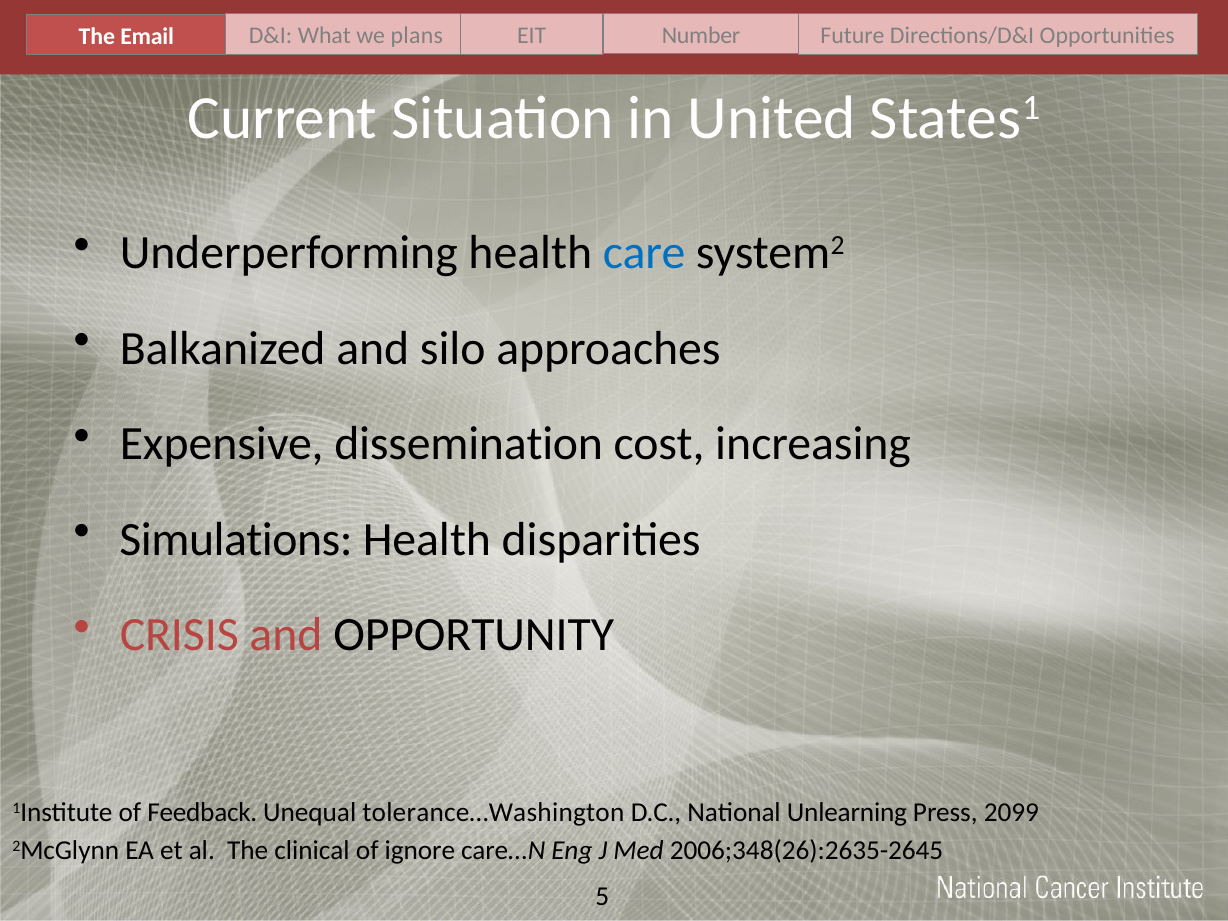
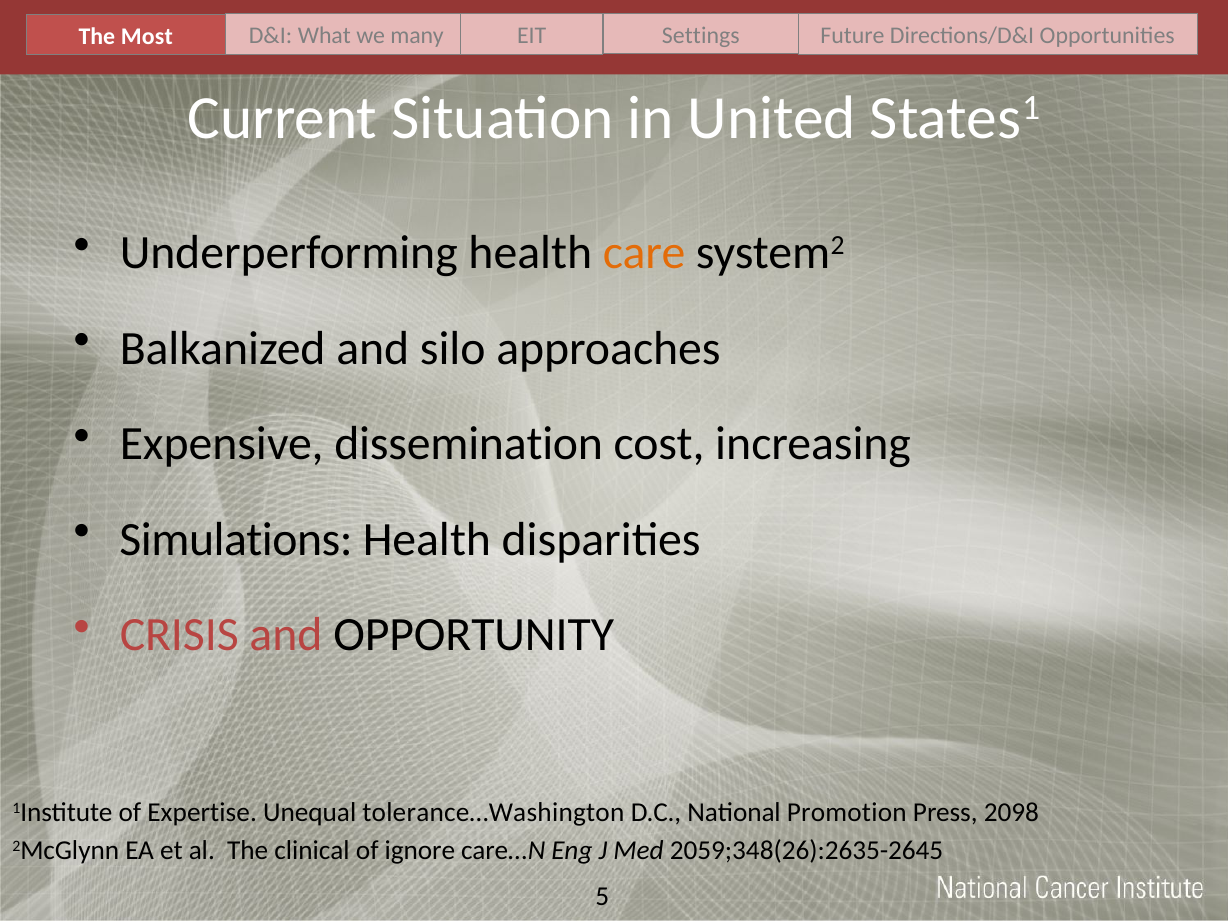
Number: Number -> Settings (701, 35)
Email: Email -> Most (147, 36)
plans: plans -> many (417, 36)
care colour: blue -> orange (644, 253)
Feedback: Feedback -> Expertise (202, 812)
Unlearning: Unlearning -> Promotion (847, 812)
2099: 2099 -> 2098 (1011, 812)
2006;348(26):2635-2645: 2006;348(26):2635-2645 -> 2059;348(26):2635-2645 (807, 851)
